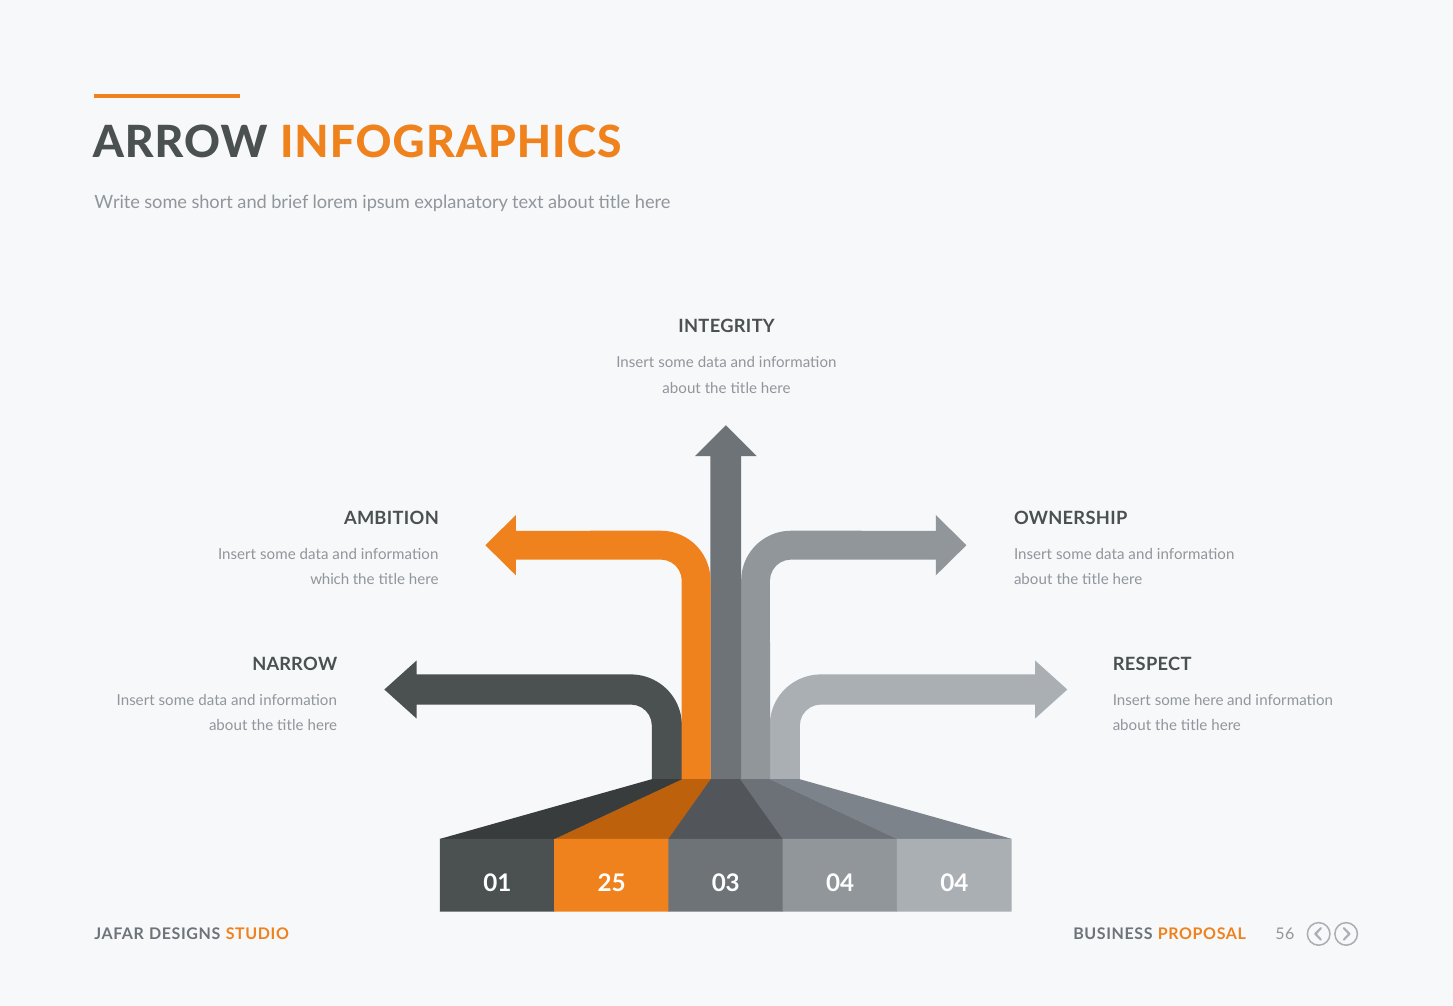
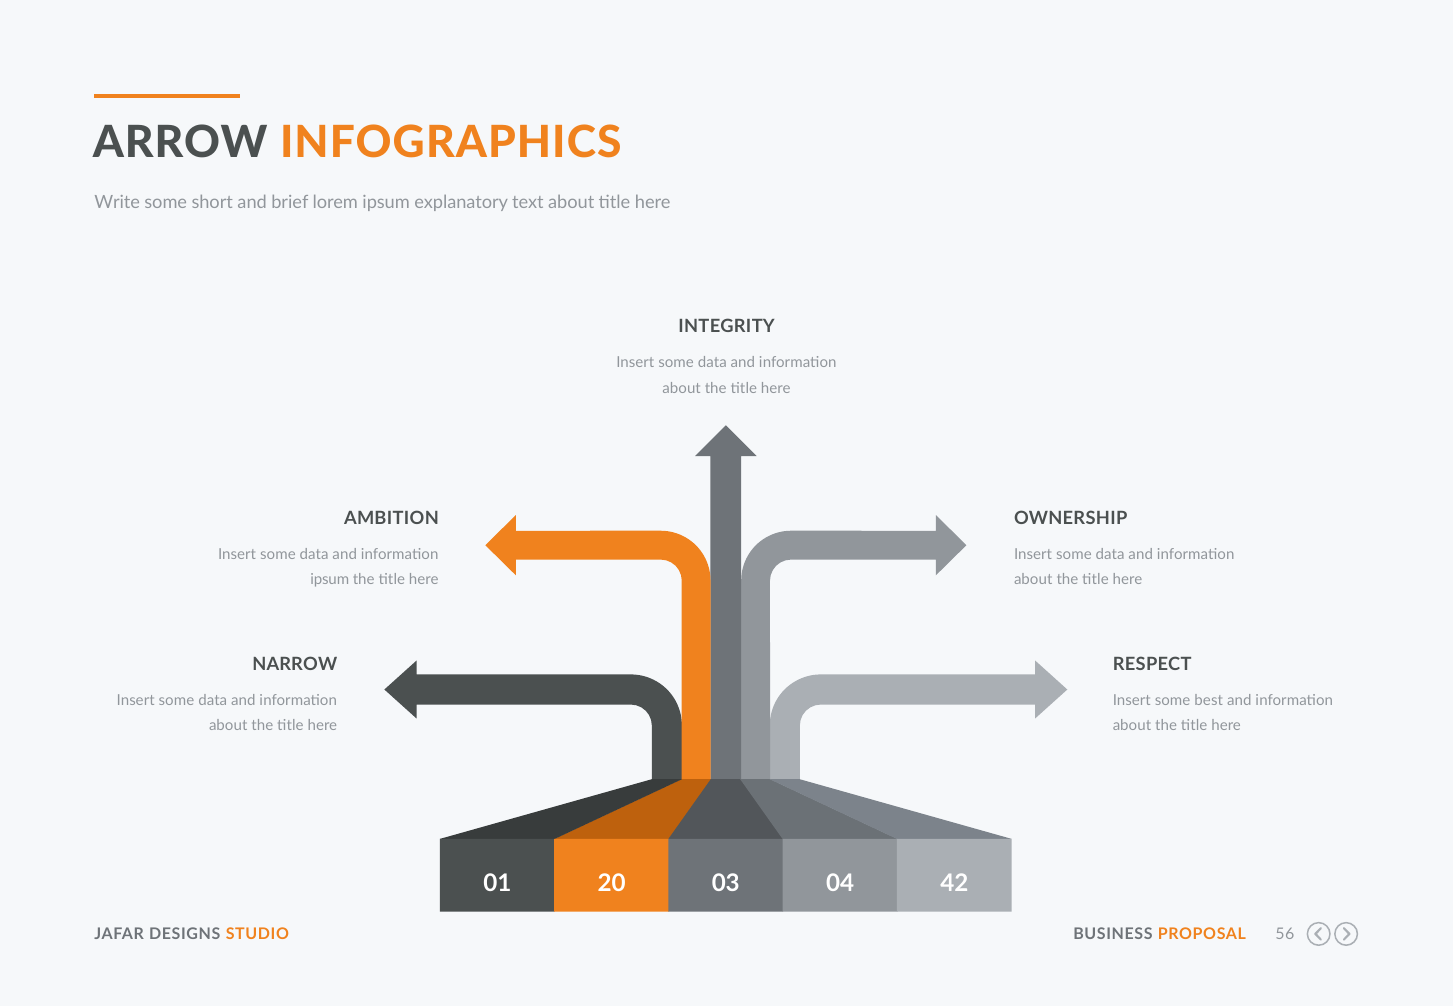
which: which -> ipsum (330, 580)
some here: here -> best (1209, 700)
25: 25 -> 20 (612, 883)
04 04: 04 -> 42 (954, 883)
